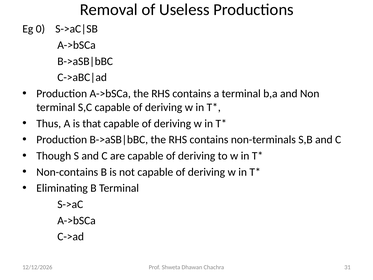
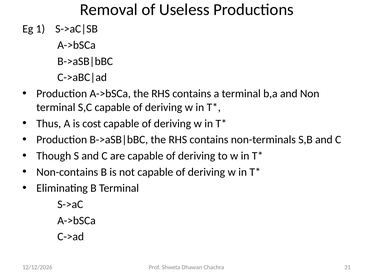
0: 0 -> 1 (40, 29)
that: that -> cost (92, 123)
